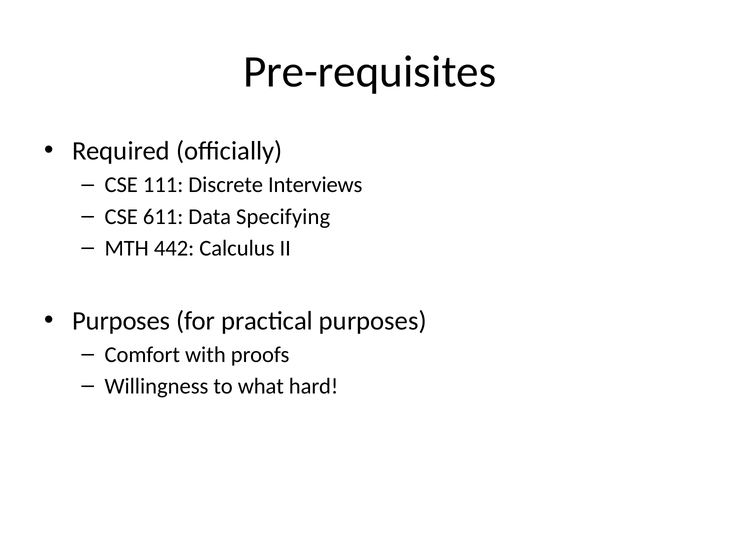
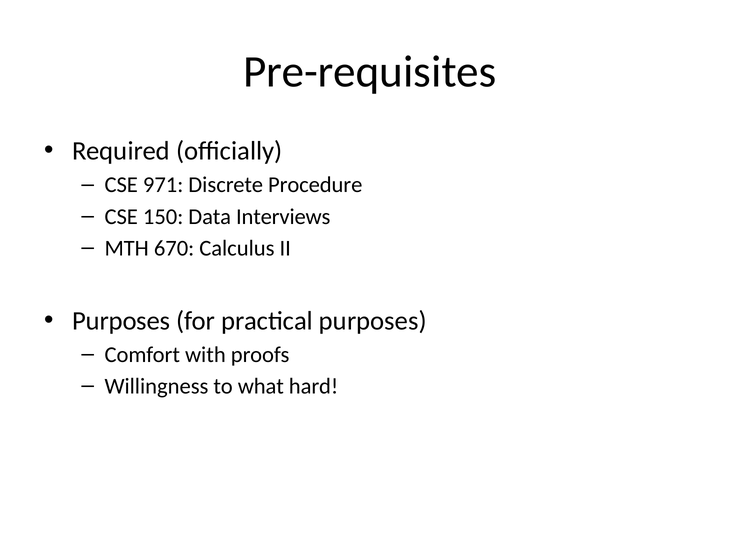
111: 111 -> 971 (163, 185)
Interviews: Interviews -> Procedure (315, 185)
611: 611 -> 150 (163, 217)
Specifying: Specifying -> Interviews (283, 217)
442: 442 -> 670 (174, 248)
